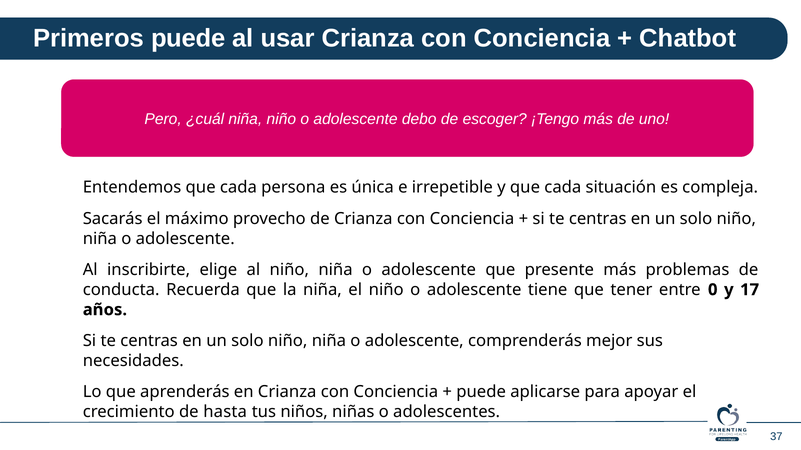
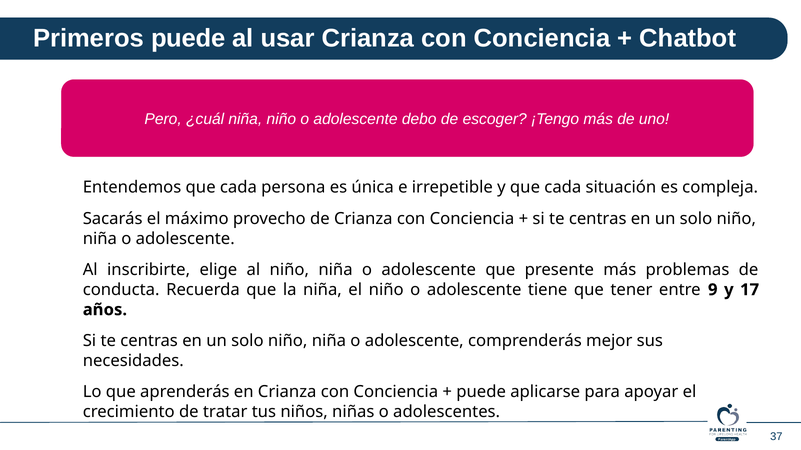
0: 0 -> 9 (713, 290)
hasta: hasta -> tratar (225, 412)
